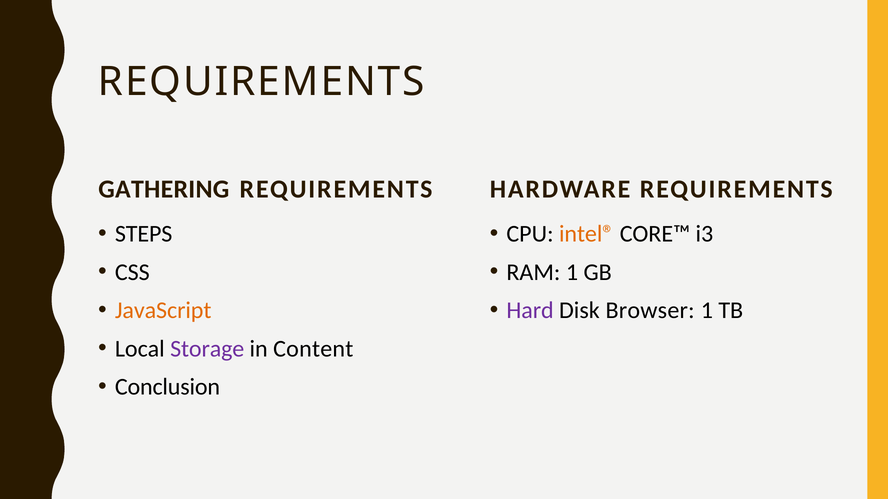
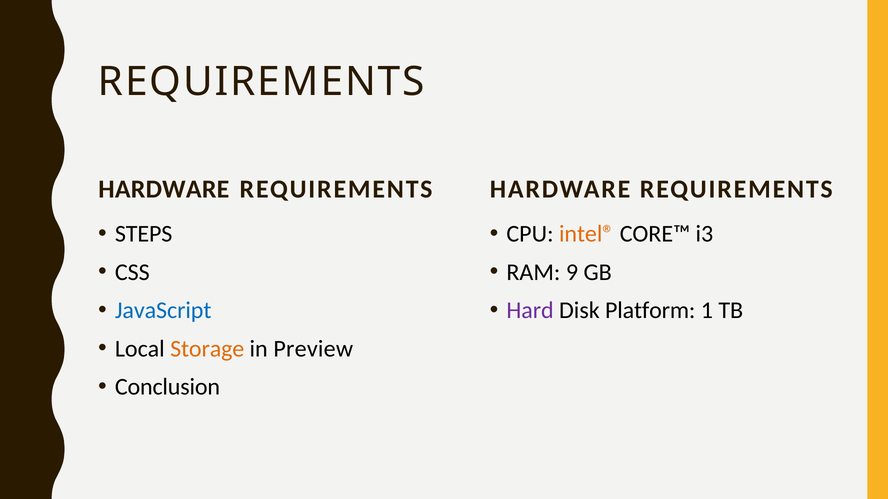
GATHERING: GATHERING -> HARDWARE (164, 189)
RAM 1: 1 -> 9 (572, 273)
JavaScript colour: orange -> blue (163, 311)
Browser: Browser -> Platform (650, 311)
Storage colour: purple -> orange (207, 349)
Content: Content -> Preview (313, 349)
